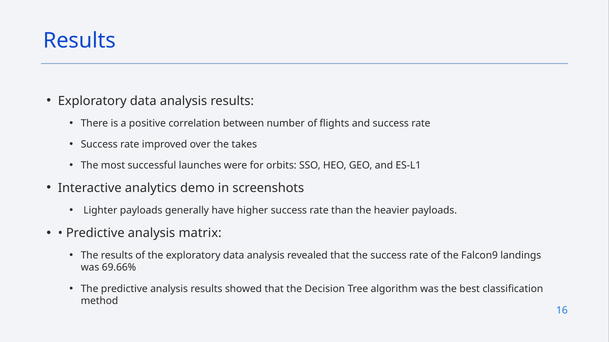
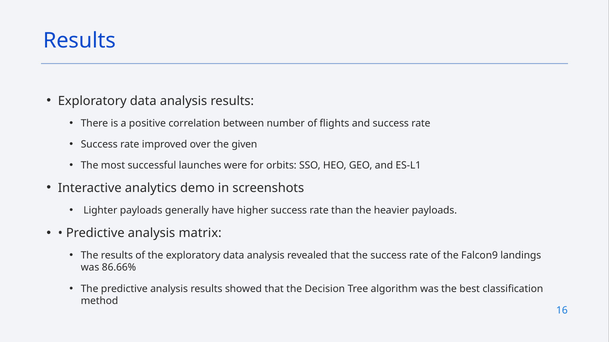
takes: takes -> given (244, 145)
69.66%: 69.66% -> 86.66% (119, 268)
